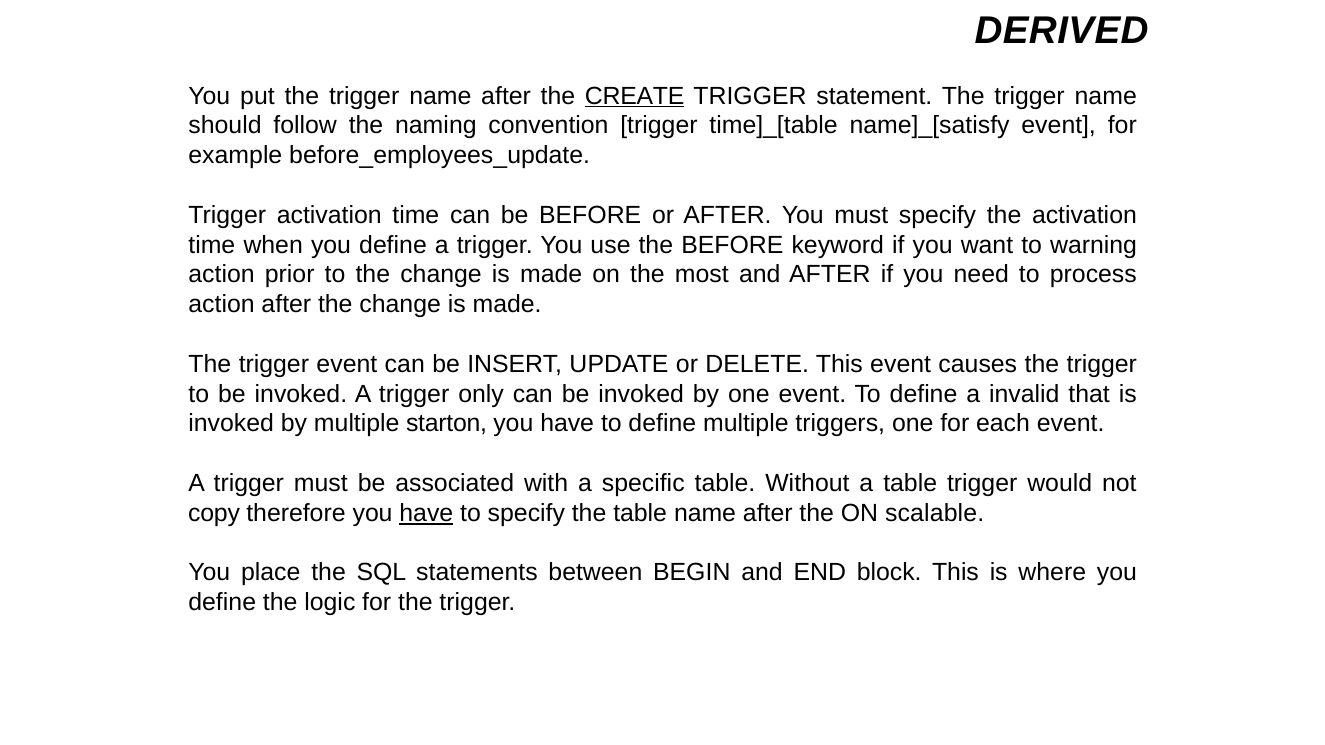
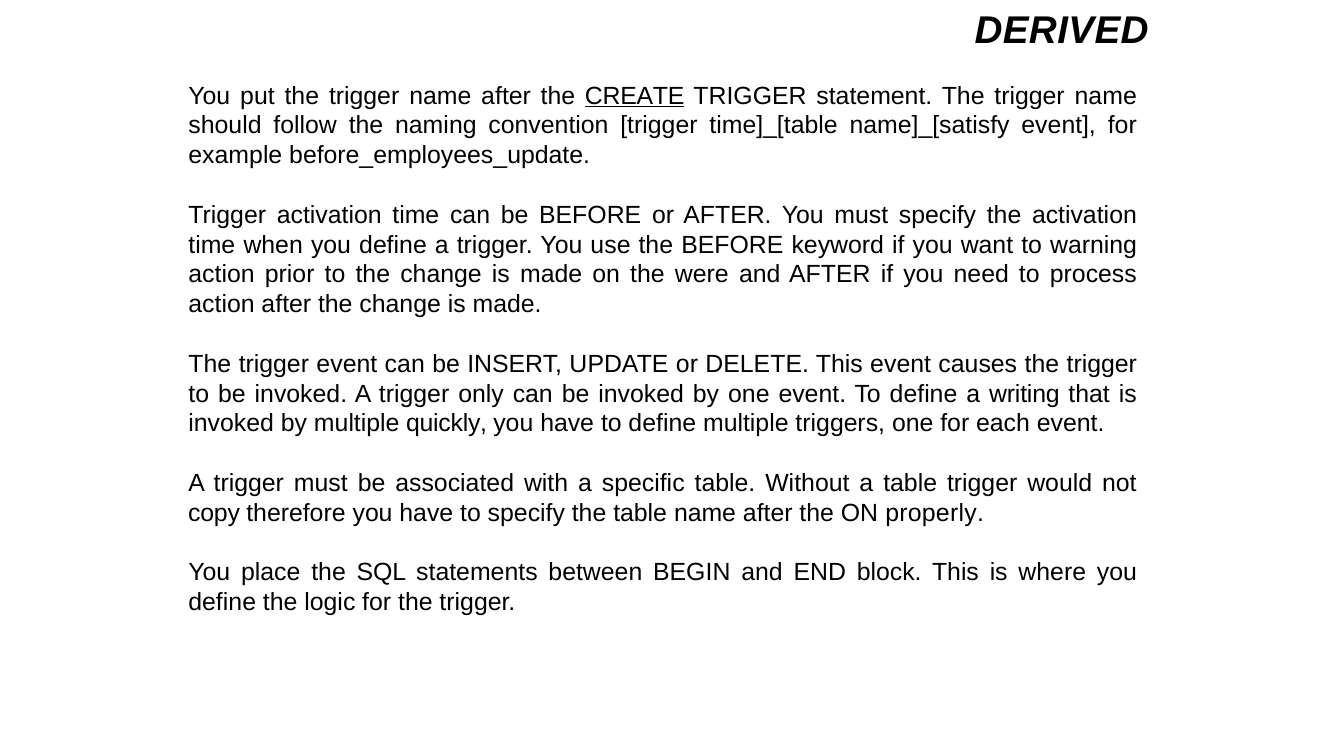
most: most -> were (702, 275)
invalid: invalid -> writing (1024, 394)
starton: starton -> quickly (447, 424)
have underline: present -> none (426, 513)
scalable: scalable -> properly (935, 513)
